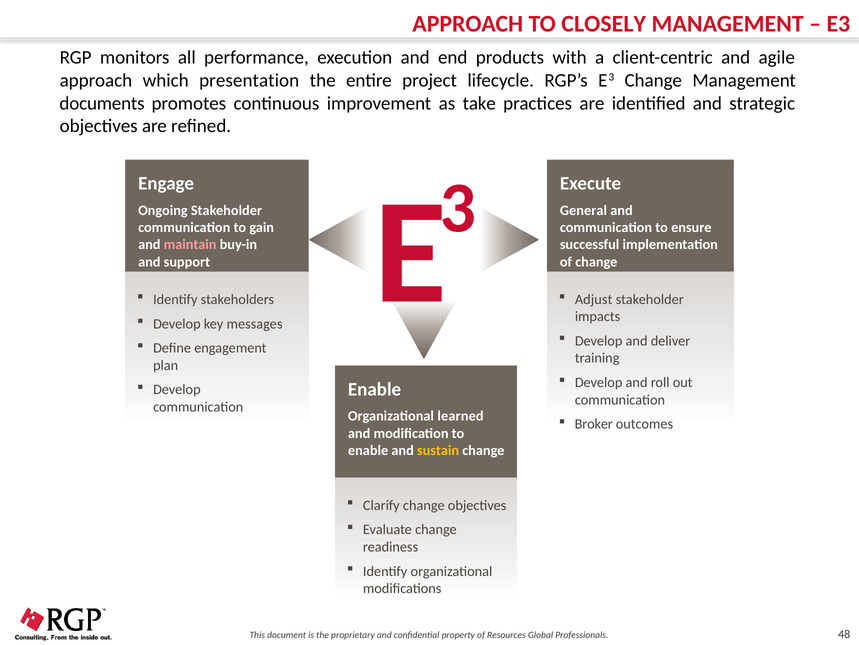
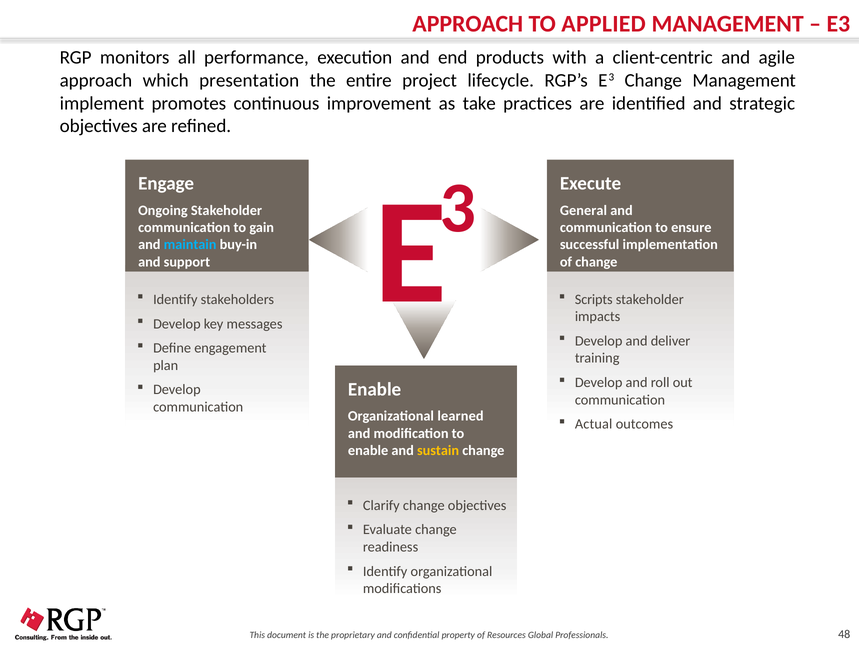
CLOSELY: CLOSELY -> APPLIED (604, 24)
documents: documents -> implement (102, 103)
maintain colour: pink -> light blue (190, 244)
Adjust: Adjust -> Scripts (594, 299)
Broker: Broker -> Actual (594, 424)
